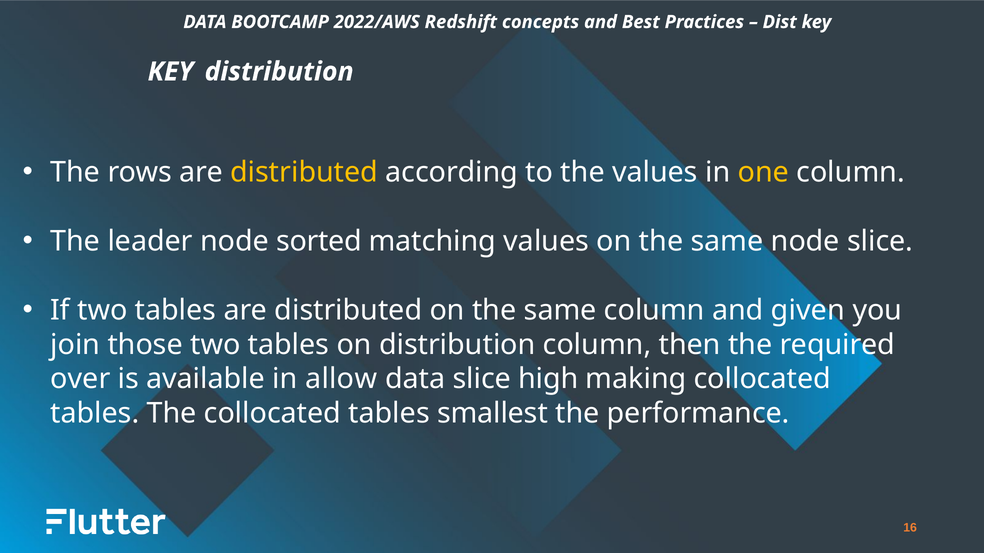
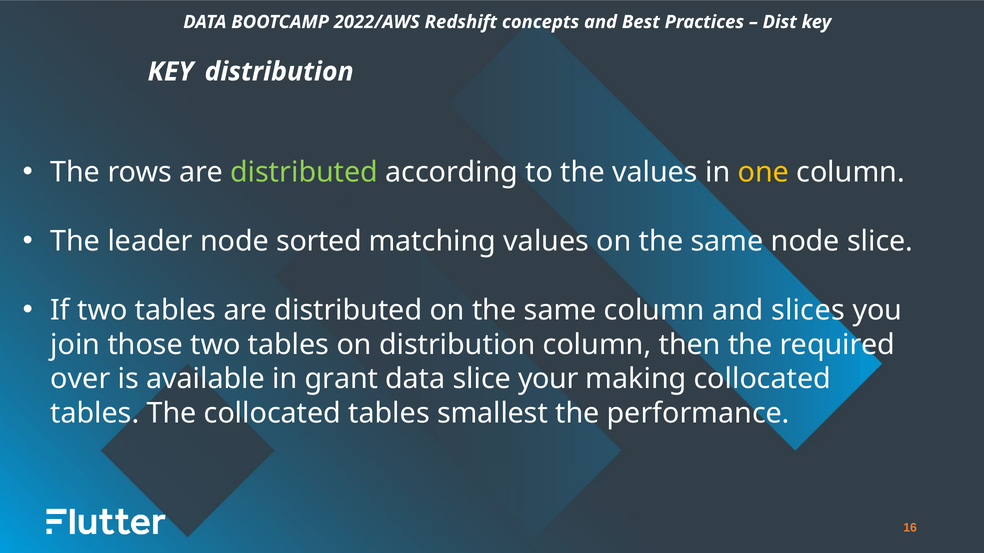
distributed colour: yellow -> light green (304, 173)
given: given -> slices (808, 310)
allow: allow -> grant (341, 379)
high: high -> your (548, 379)
